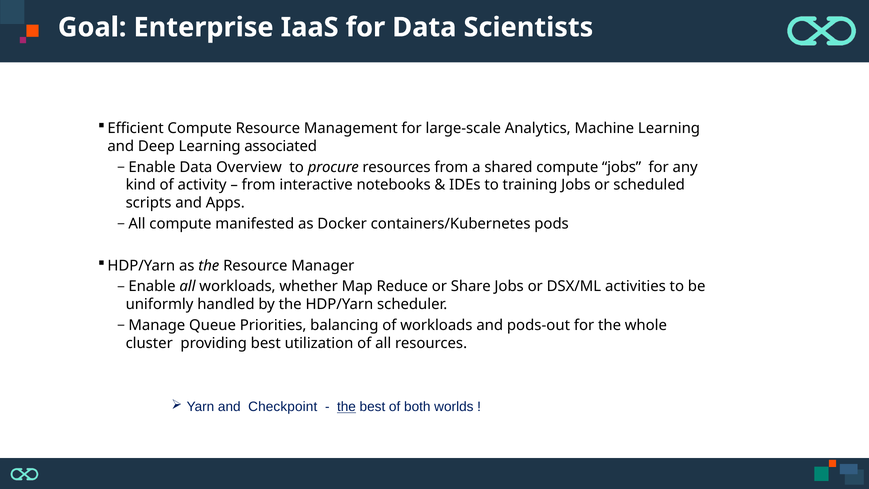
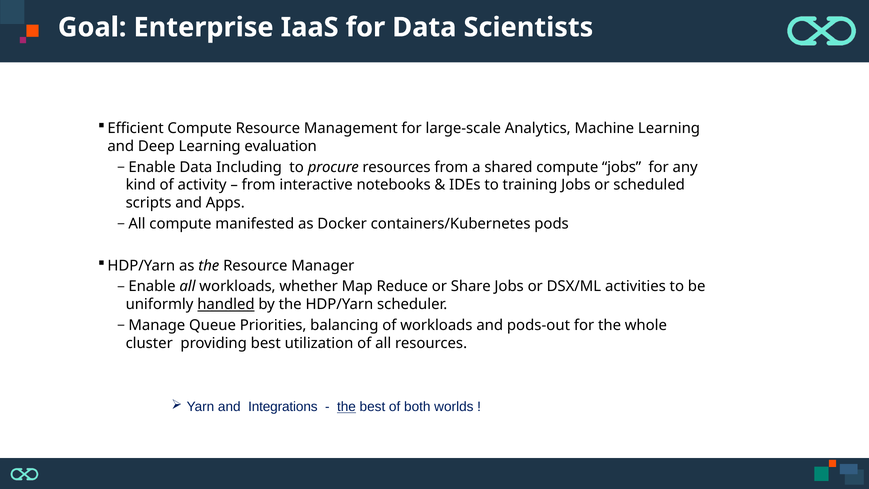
associated: associated -> evaluation (281, 146)
Overview: Overview -> Including (249, 167)
handled underline: none -> present (226, 304)
Checkpoint: Checkpoint -> Integrations (283, 407)
